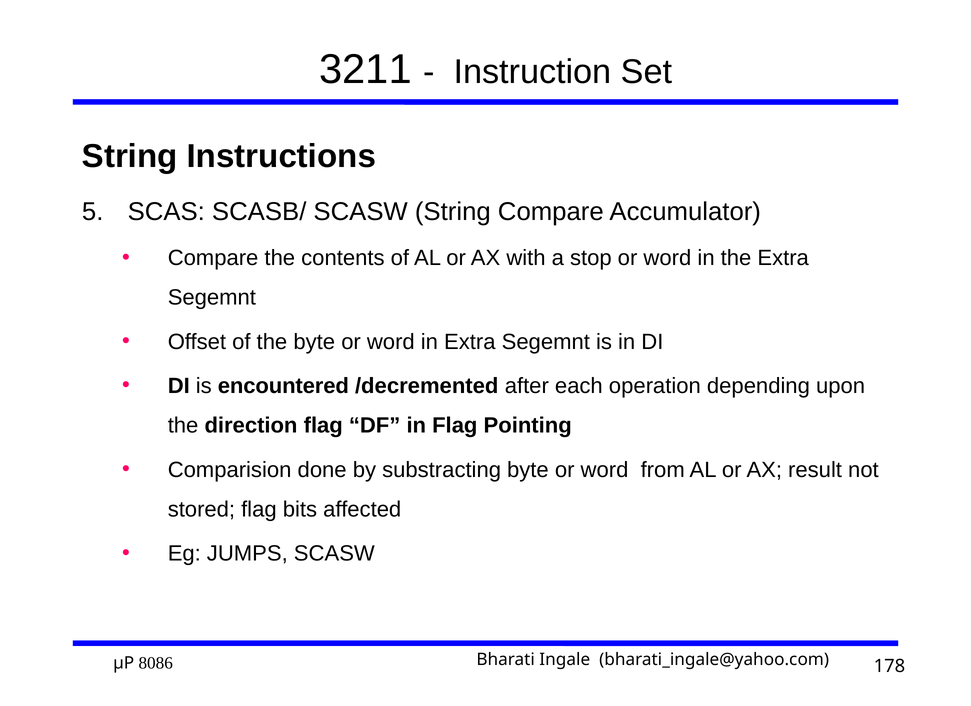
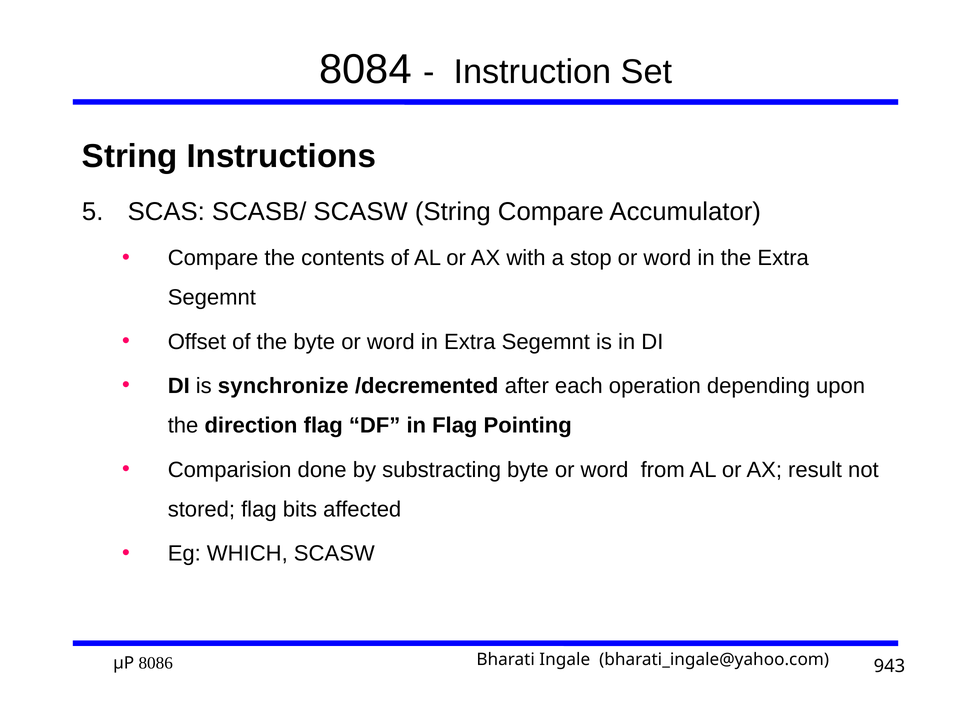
3211: 3211 -> 8084 (365, 70)
encountered: encountered -> synchronize (283, 386)
JUMPS: JUMPS -> WHICH (247, 554)
178: 178 -> 943 (889, 666)
